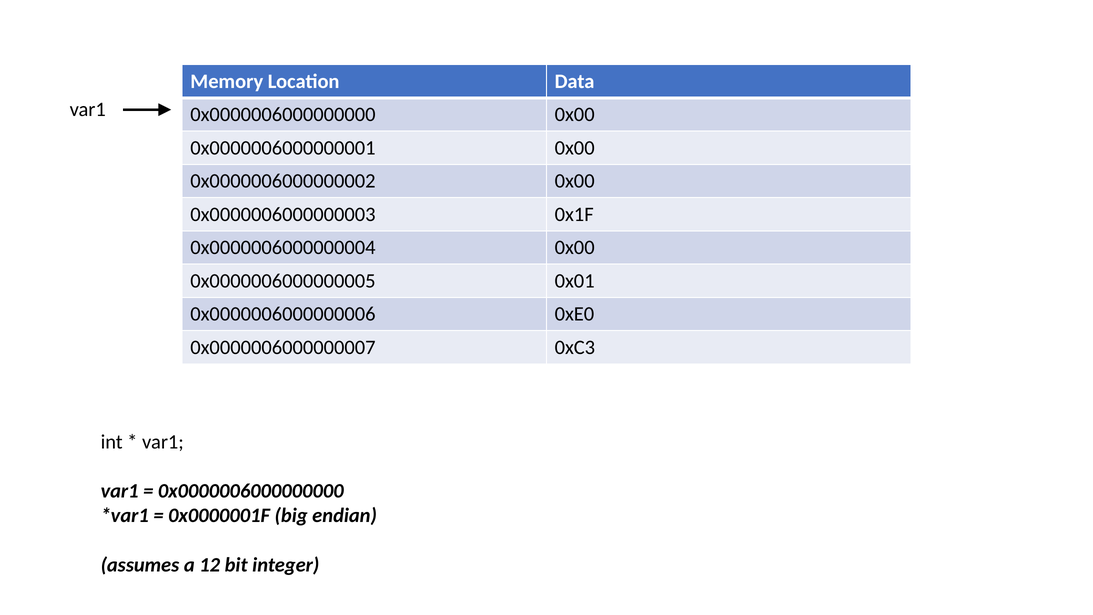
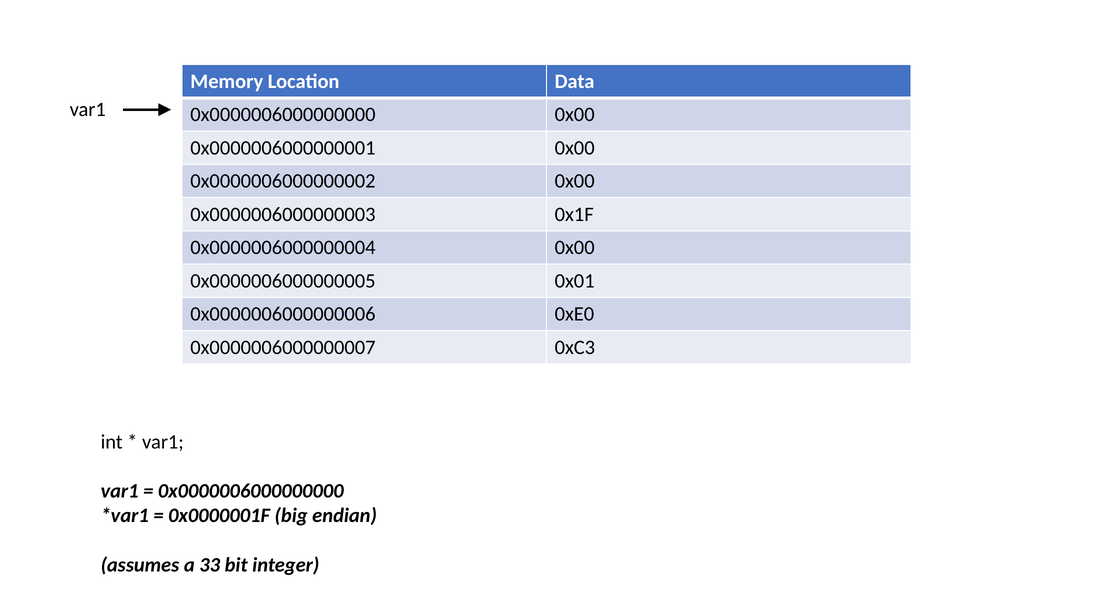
12: 12 -> 33 (210, 565)
